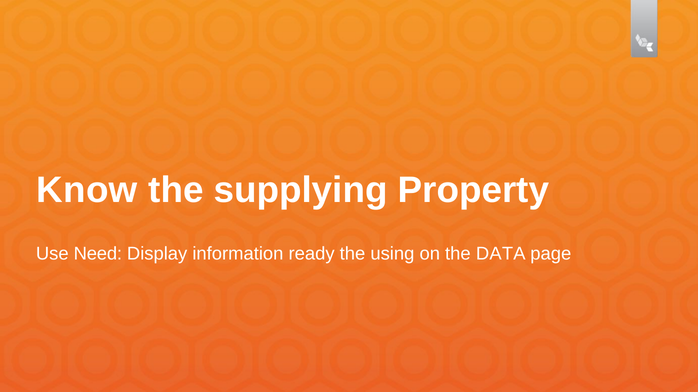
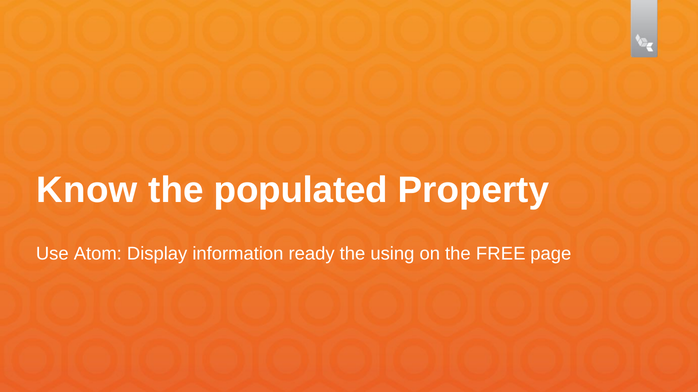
supplying: supplying -> populated (301, 190)
Need: Need -> Atom (98, 254)
DATA: DATA -> FREE (501, 254)
